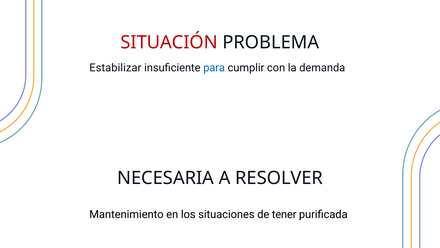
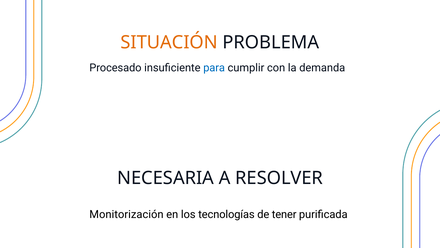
SITUACIÓN colour: red -> orange (169, 42)
Estabilizar: Estabilizar -> Procesado (115, 68)
Mantenimiento: Mantenimiento -> Monitorización (126, 214)
situaciones: situaciones -> tecnologías (226, 214)
